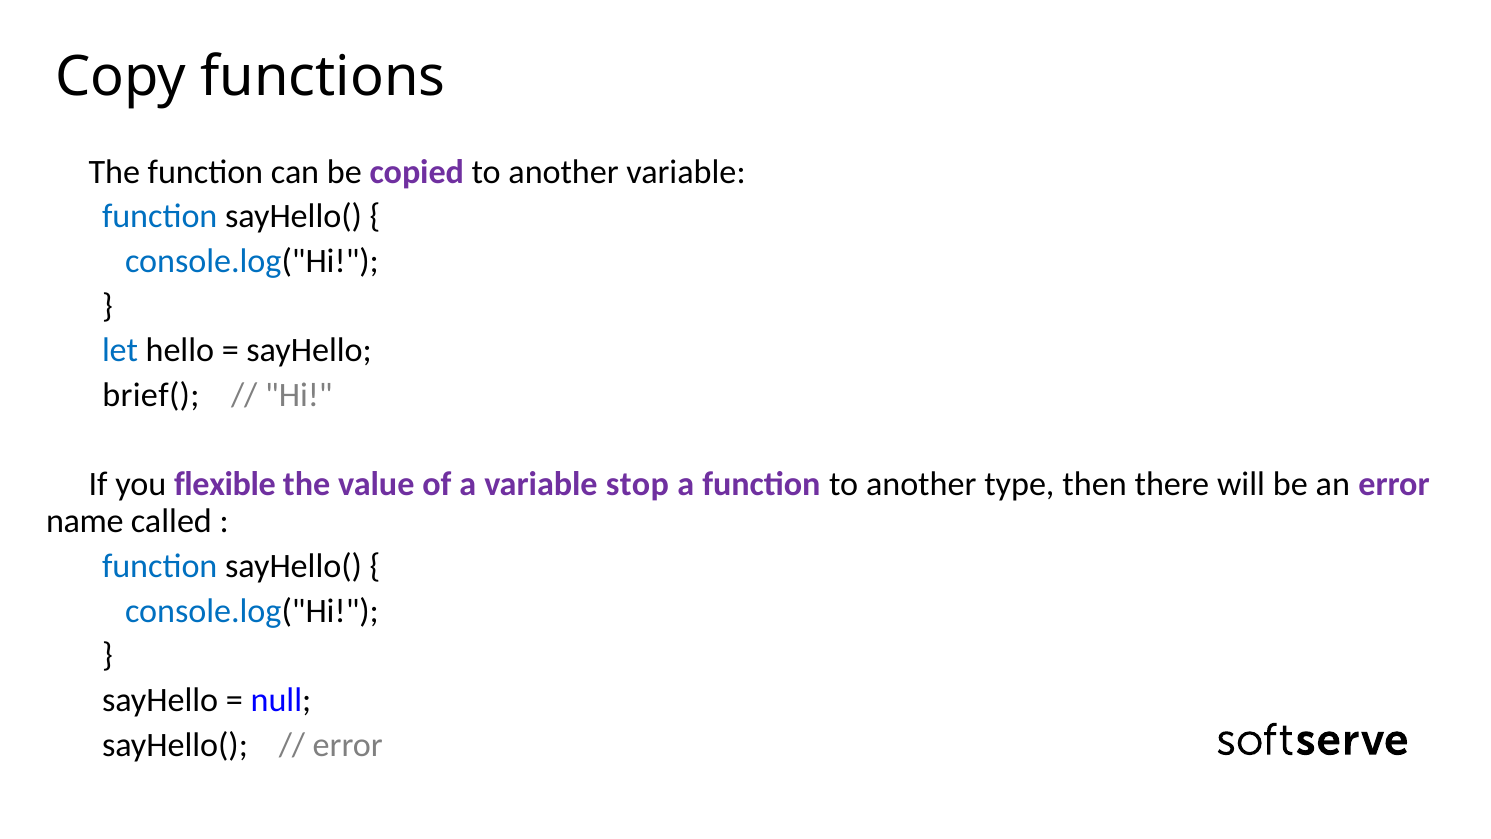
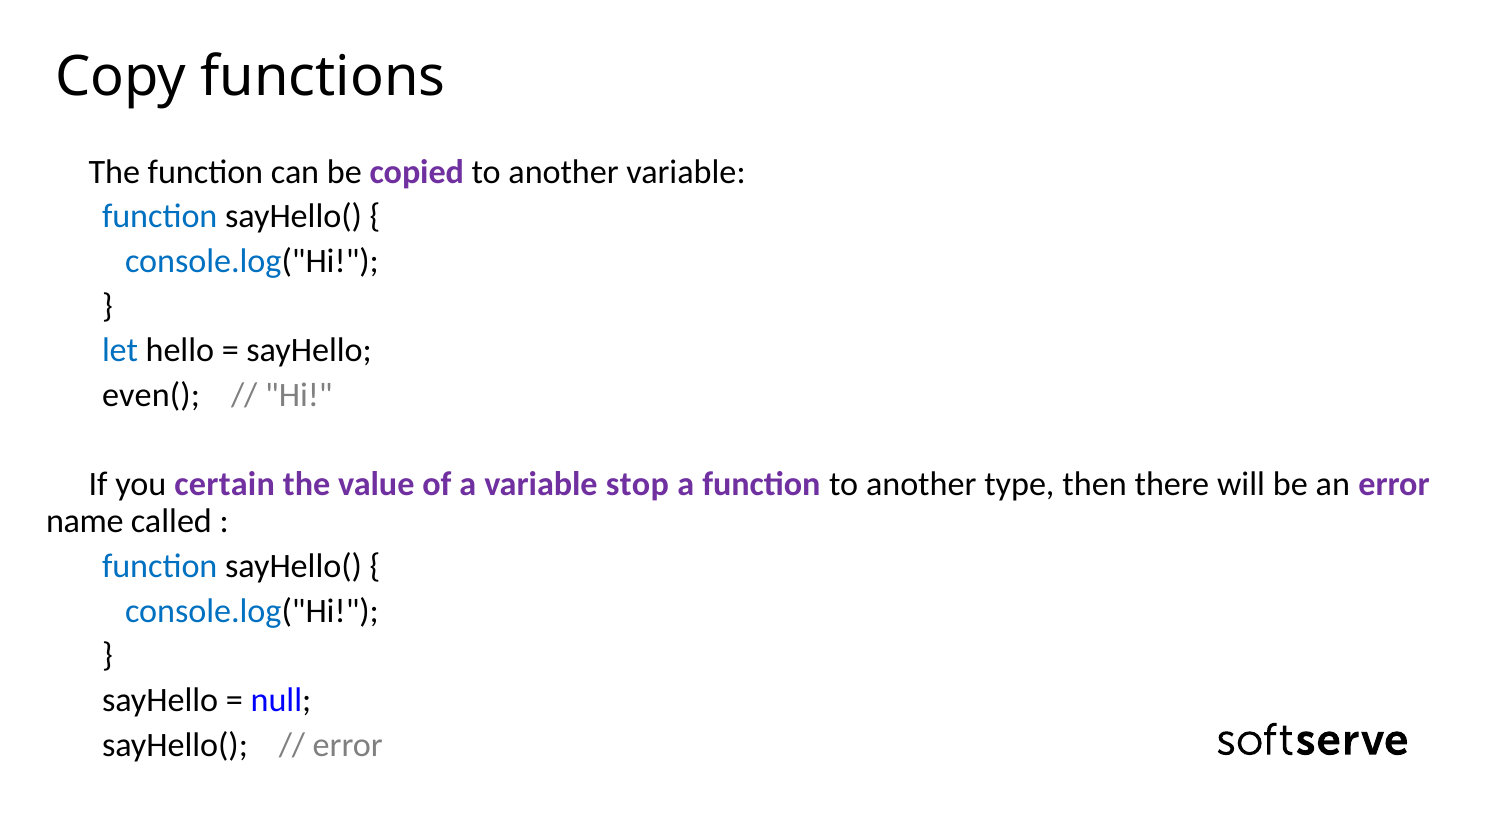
brief(: brief( -> even( (151, 395)
flexible: flexible -> certain (225, 484)
